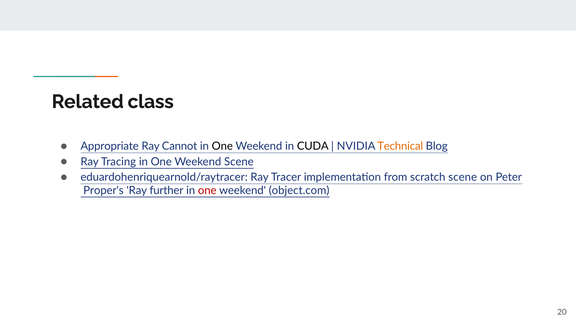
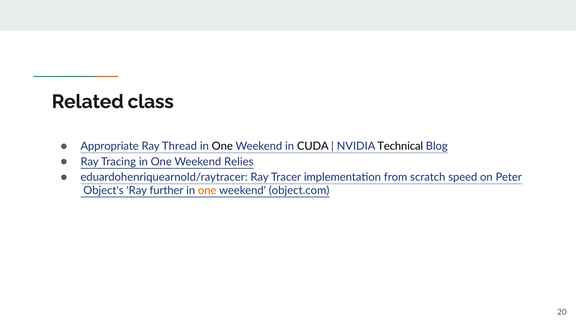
Cannot: Cannot -> Thread (179, 146)
Technical colour: orange -> black (400, 146)
Weekend Scene: Scene -> Relies (239, 162)
scratch scene: scene -> speed (463, 177)
Proper's: Proper's -> Object's (103, 190)
one colour: red -> orange (207, 190)
